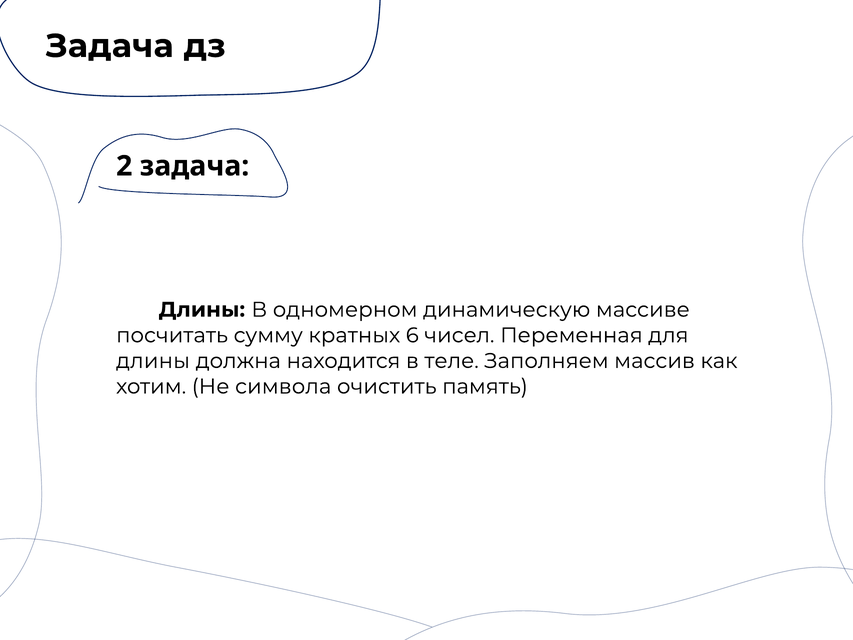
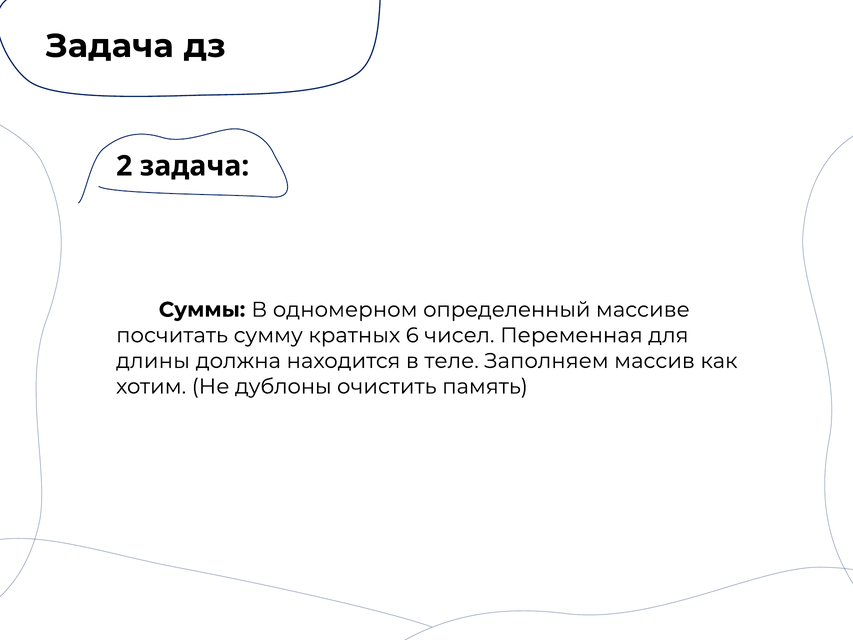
Длины: Длины -> Суммы (202, 310)
динамическую: динамическую -> определенный (507, 310)
символа: символа -> дублоны (283, 386)
